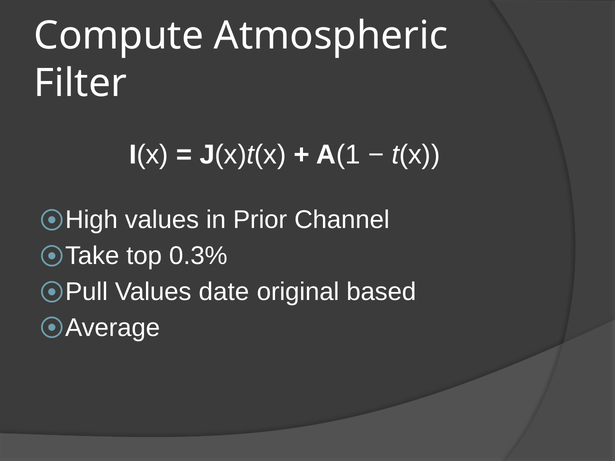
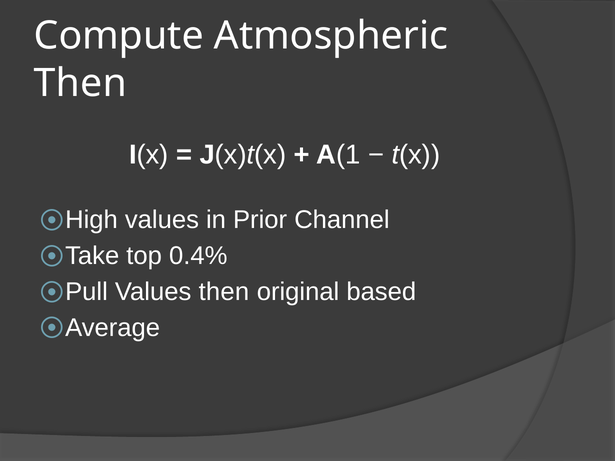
Filter: Filter -> Then (80, 83)
0.3%: 0.3% -> 0.4% (198, 256)
Values date: date -> then (224, 292)
